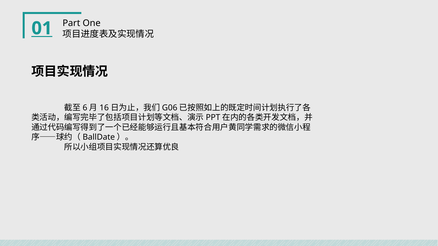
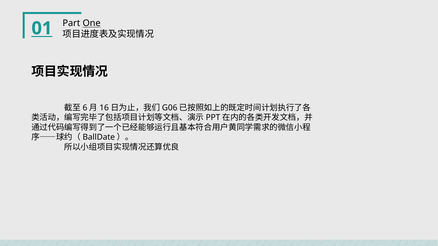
One underline: none -> present (92, 23)
